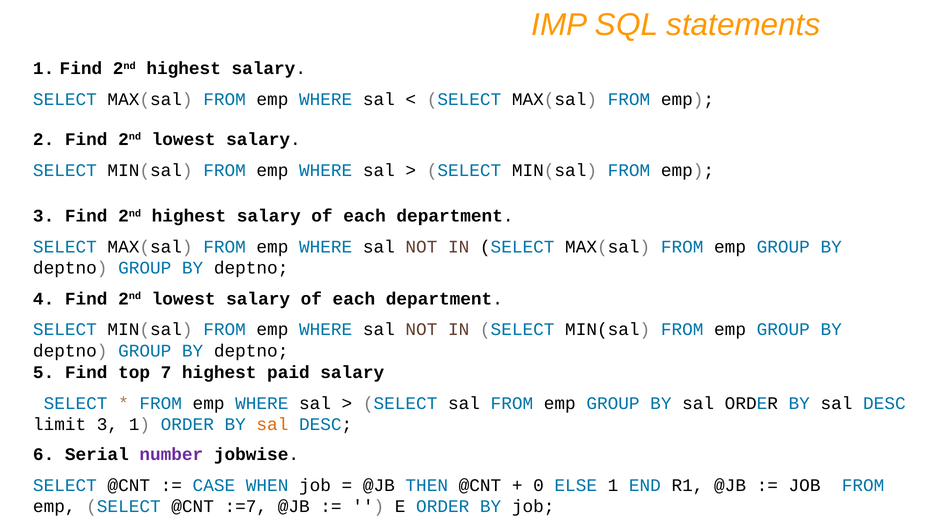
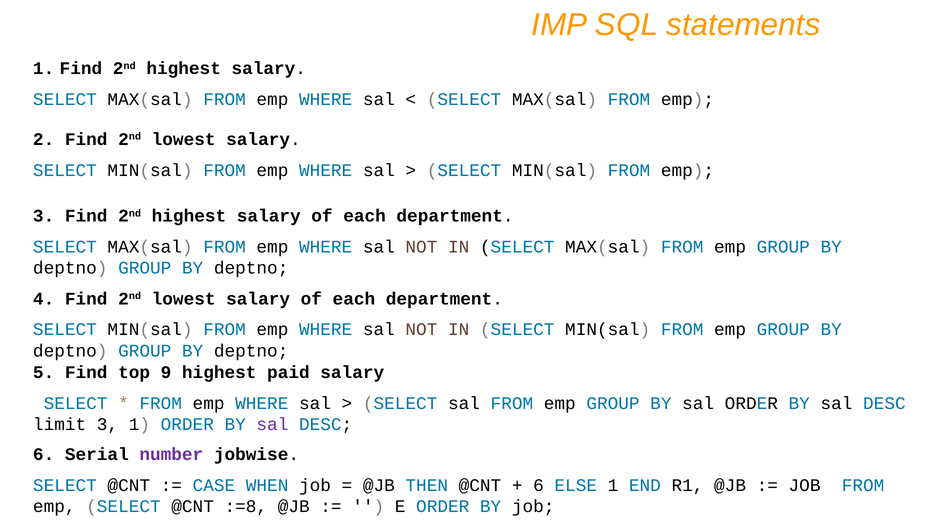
7: 7 -> 9 (166, 373)
sal colour: orange -> purple (272, 425)
0: 0 -> 6 (539, 485)
:=7: :=7 -> :=8 (246, 507)
